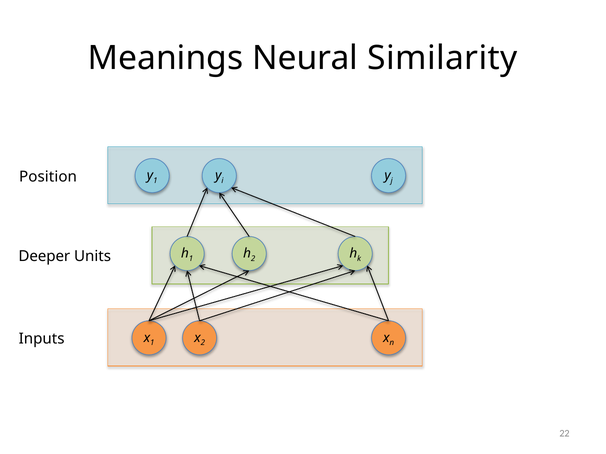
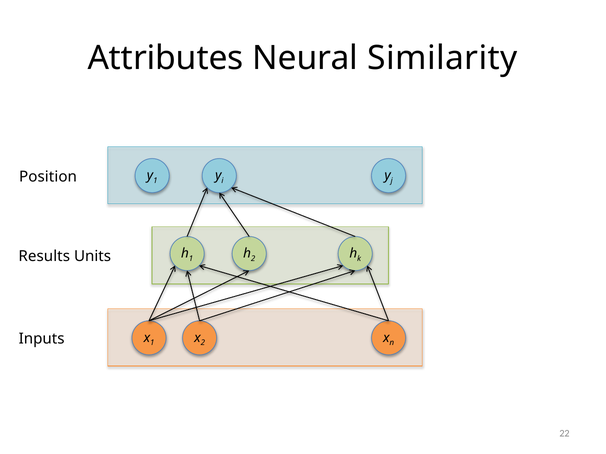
Meanings: Meanings -> Attributes (166, 58)
Deeper: Deeper -> Results (44, 256)
